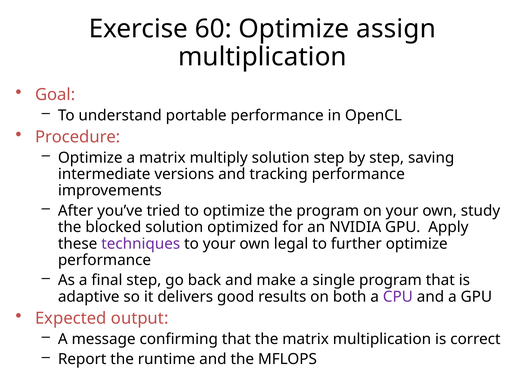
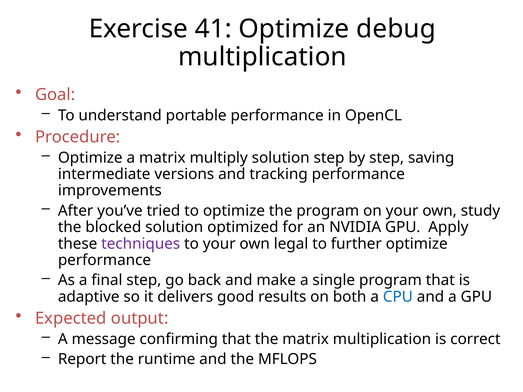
60: 60 -> 41 (213, 29)
assign: assign -> debug (396, 29)
CPU colour: purple -> blue (398, 297)
